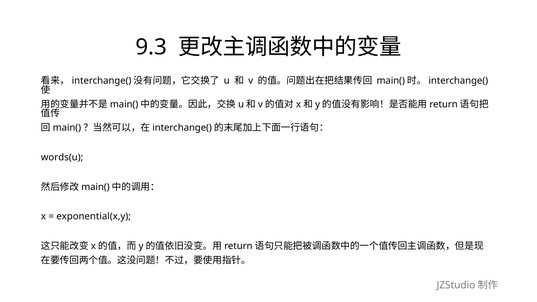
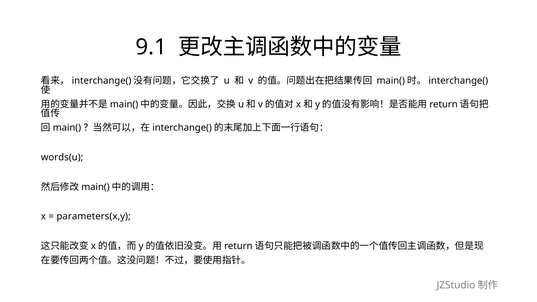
9.3: 9.3 -> 9.1 (151, 47)
exponential(x,y: exponential(x,y -> parameters(x,y (94, 216)
